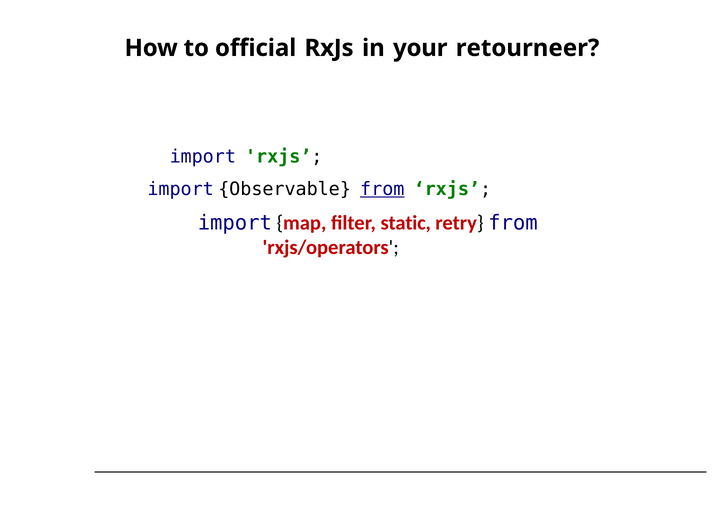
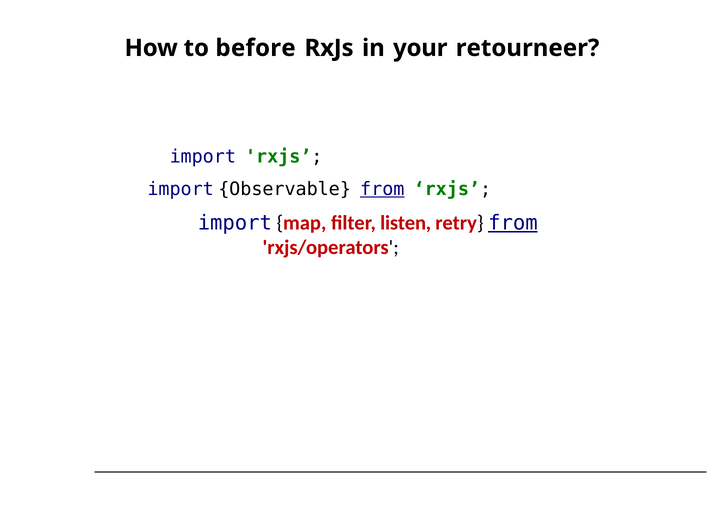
official: official -> before (256, 48)
static: static -> listen (406, 223)
from underline: none -> present (513, 223)
